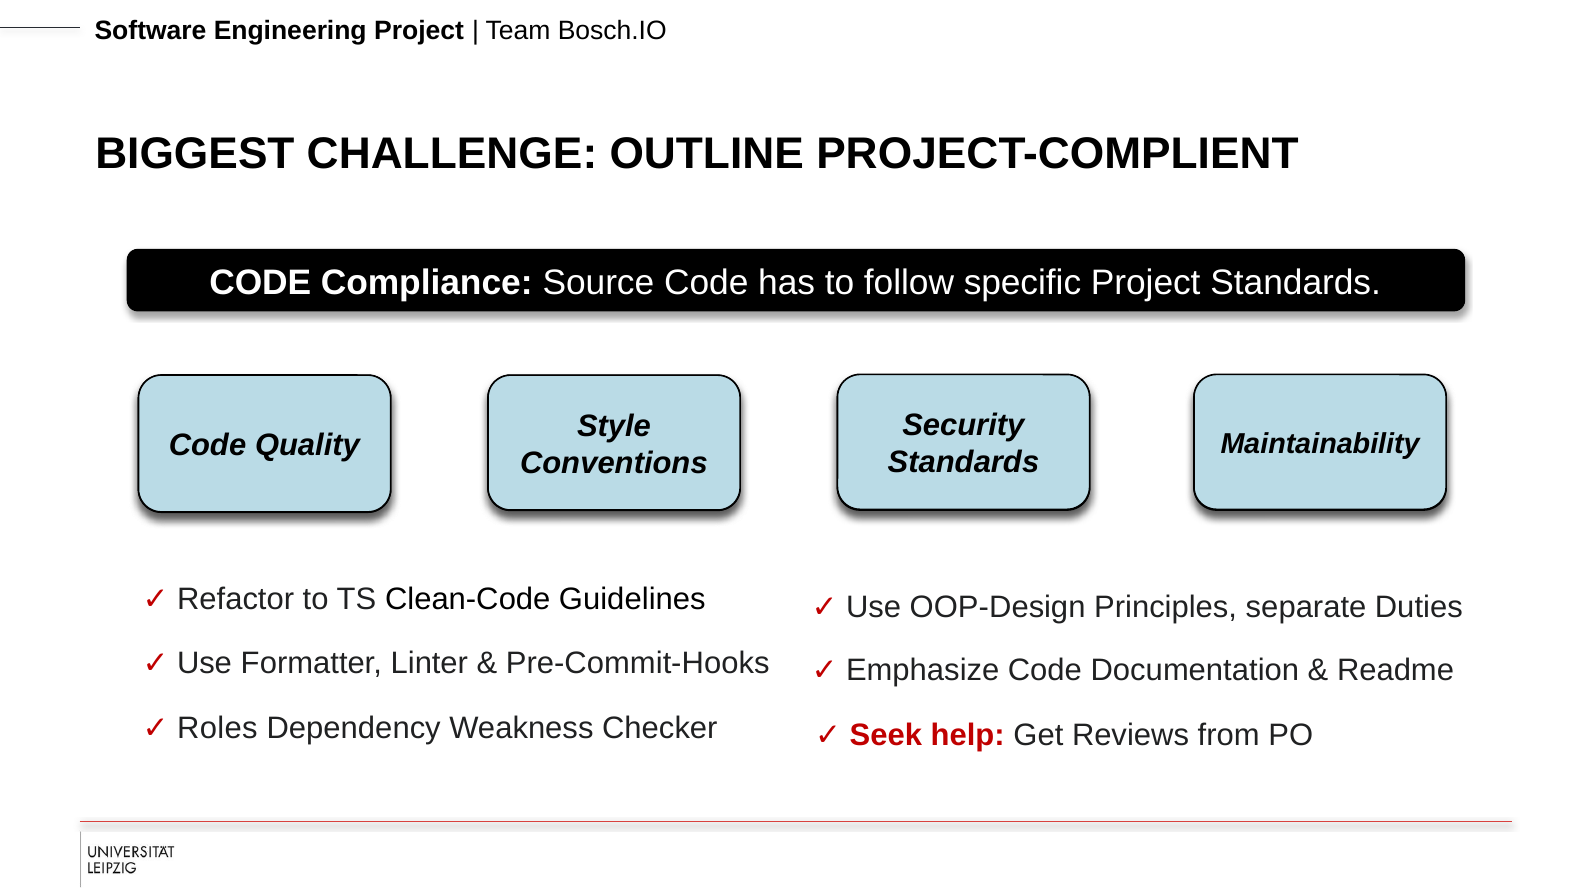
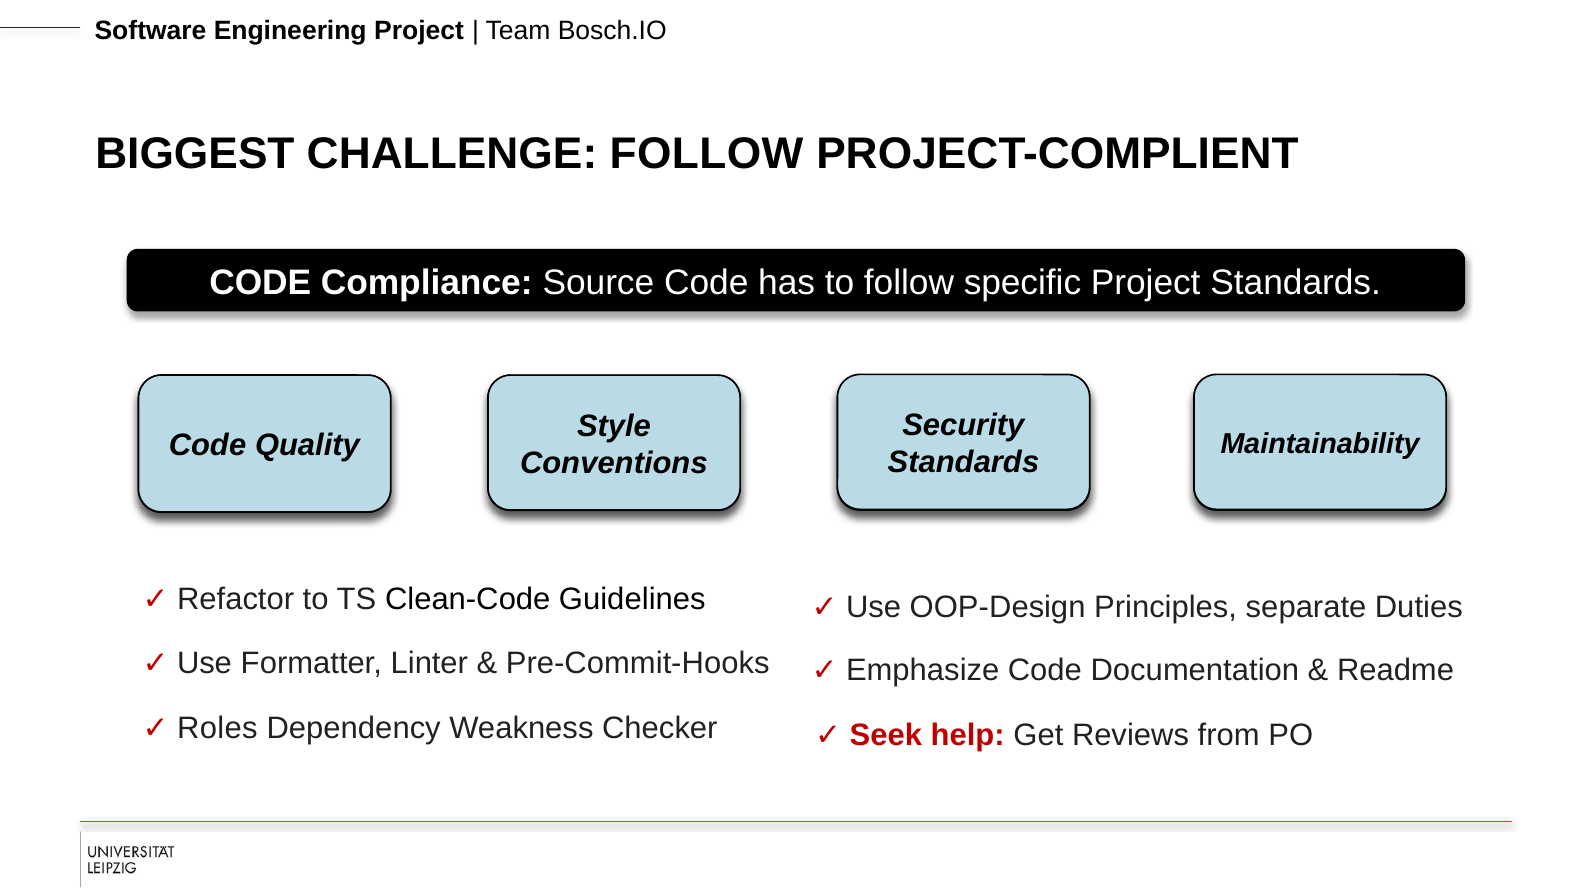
CHALLENGE OUTLINE: OUTLINE -> FOLLOW (706, 154)
